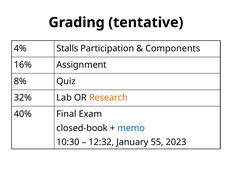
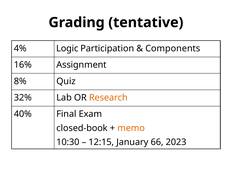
Stalls: Stalls -> Logic (67, 48)
memo colour: blue -> orange (131, 128)
12:32: 12:32 -> 12:15 (101, 142)
55: 55 -> 66 (157, 142)
